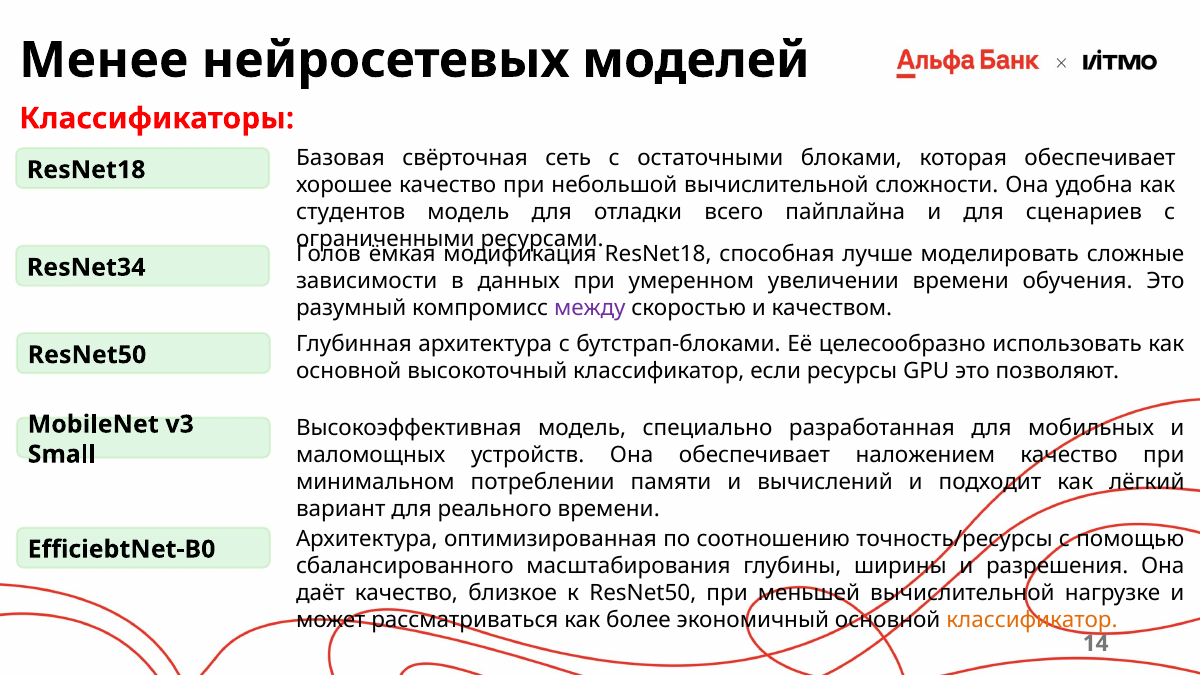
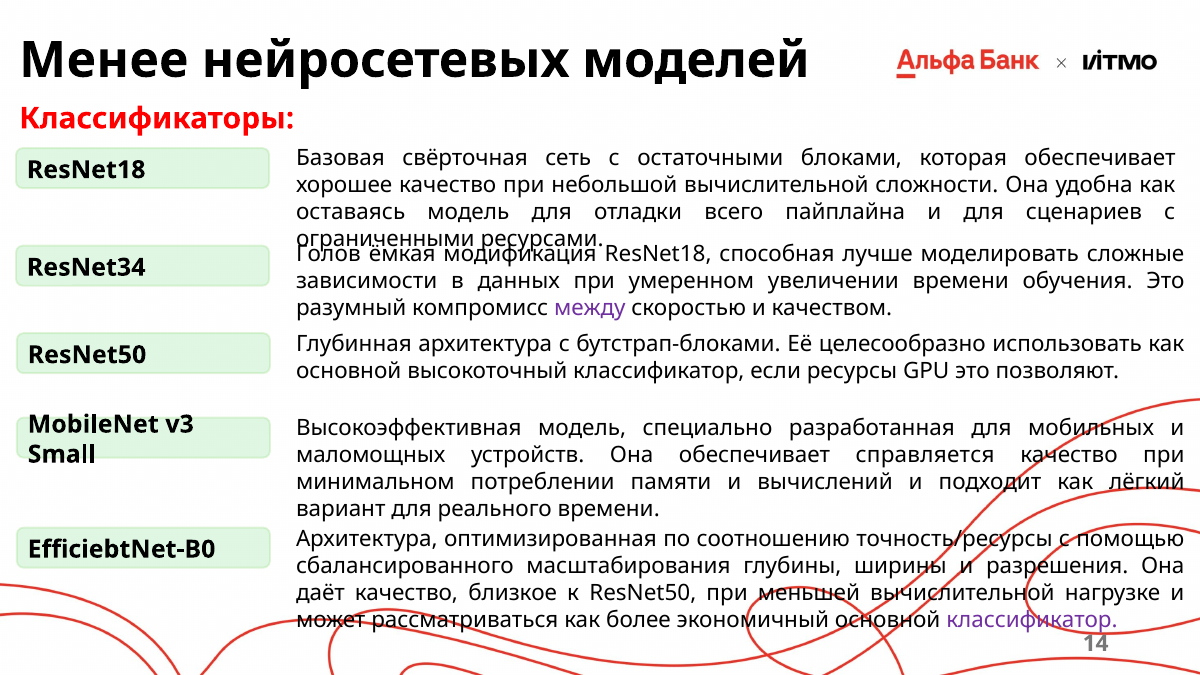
студентов: студентов -> оставаясь (351, 212)
наложением: наложением -> справляется (925, 455)
классификатор colour: orange -> purple (1032, 620)
